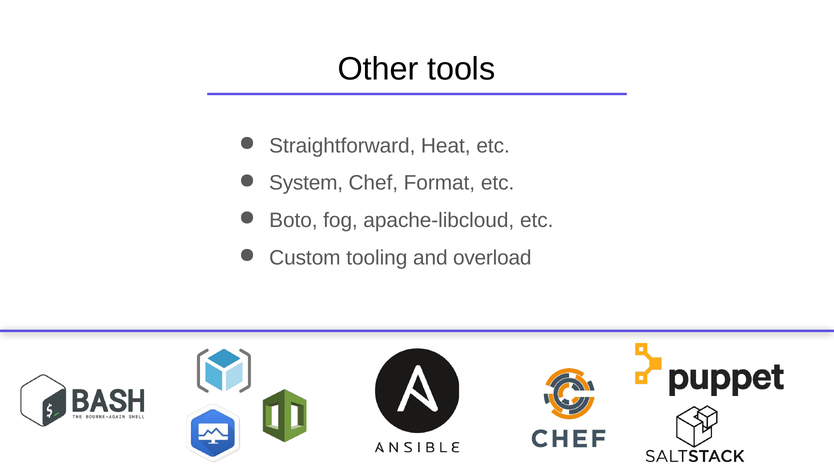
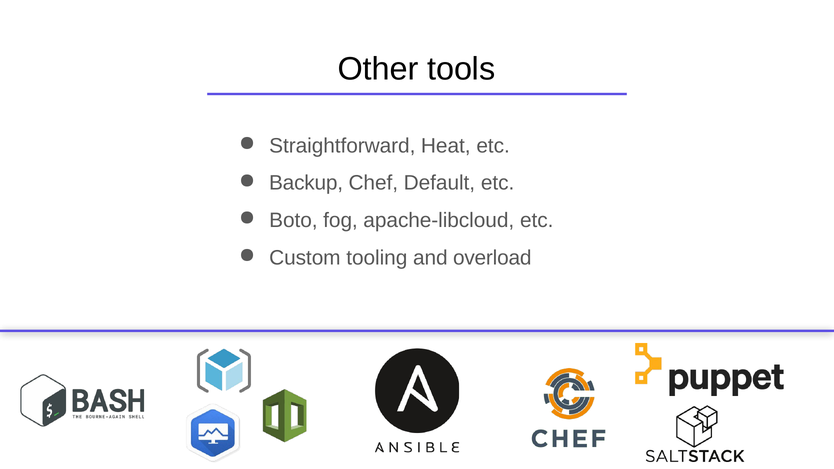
System: System -> Backup (306, 183)
Format: Format -> Default (439, 183)
